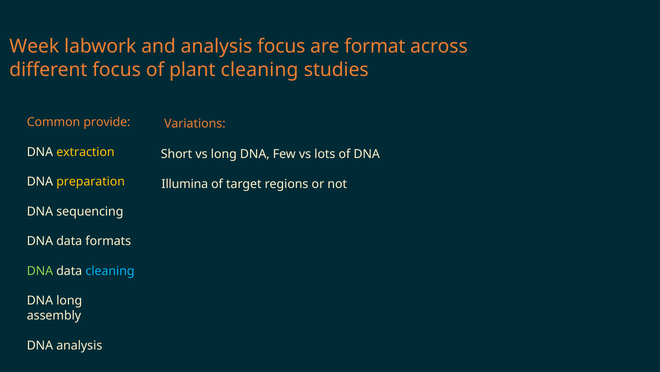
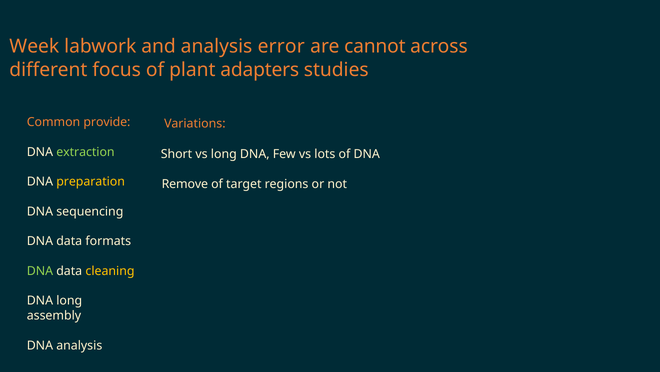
analysis focus: focus -> error (281, 47)
format: format -> cannot (375, 47)
plant cleaning: cleaning -> adapters (260, 70)
extraction colour: yellow -> light green (85, 152)
Illumina: Illumina -> Remove (185, 184)
cleaning colour: light blue -> yellow (110, 271)
